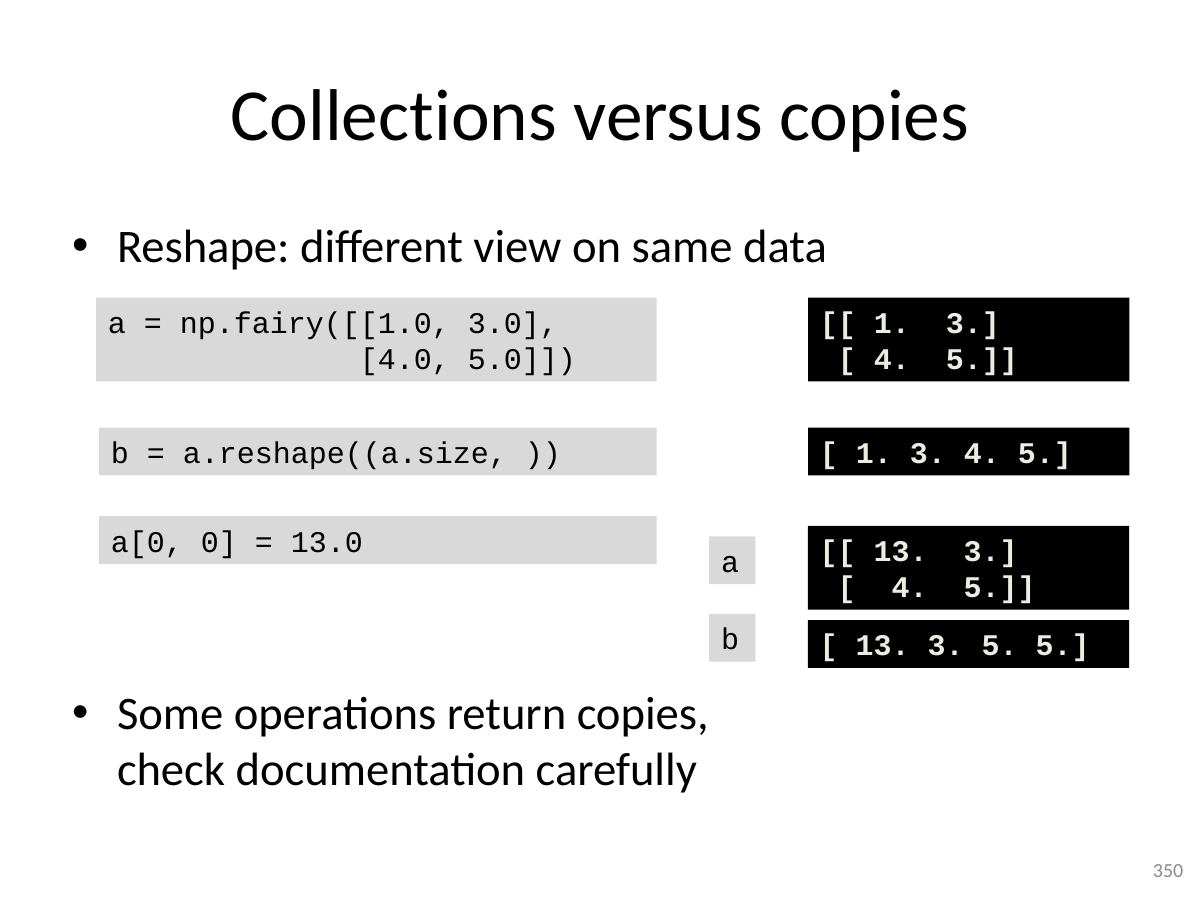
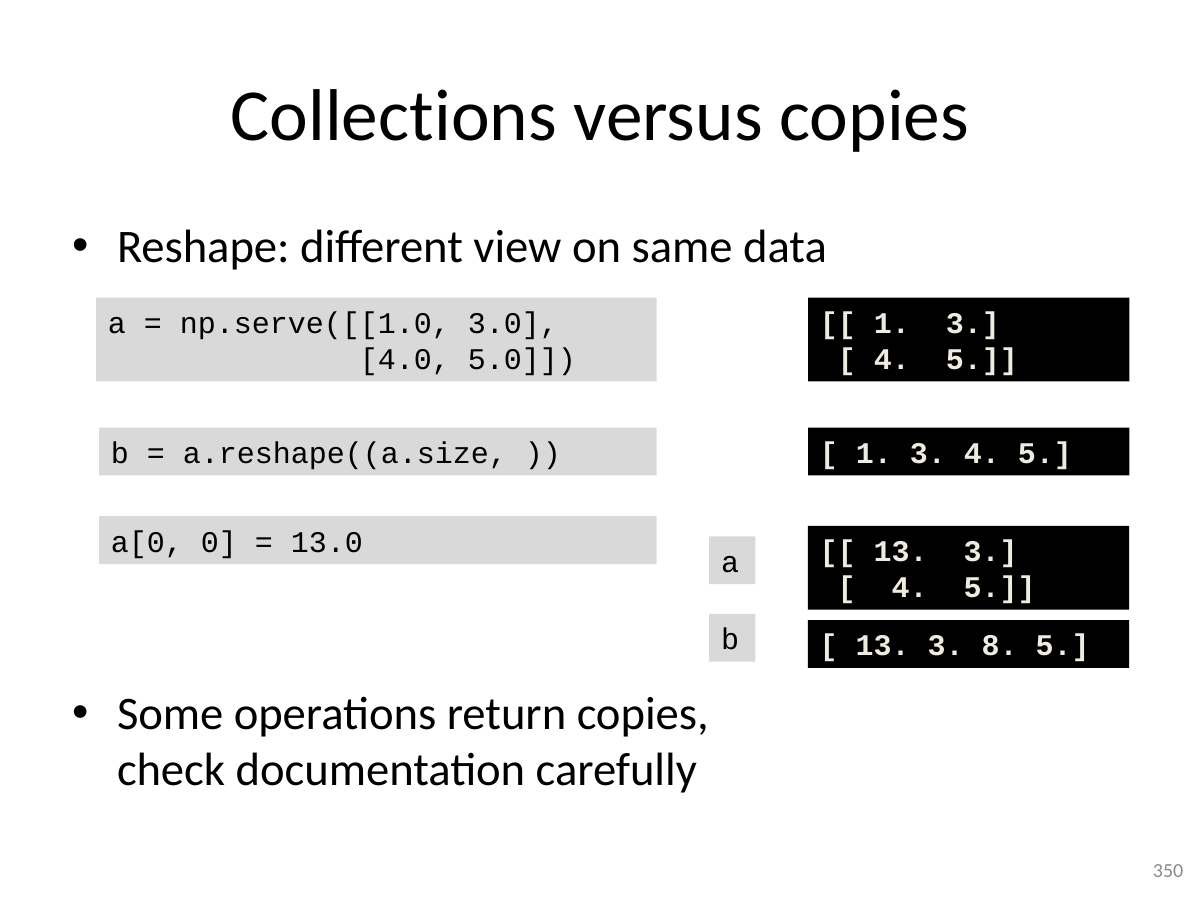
np.fairy([[1.0: np.fairy([[1.0 -> np.serve([[1.0 (315, 324)
3 5: 5 -> 8 (1000, 646)
